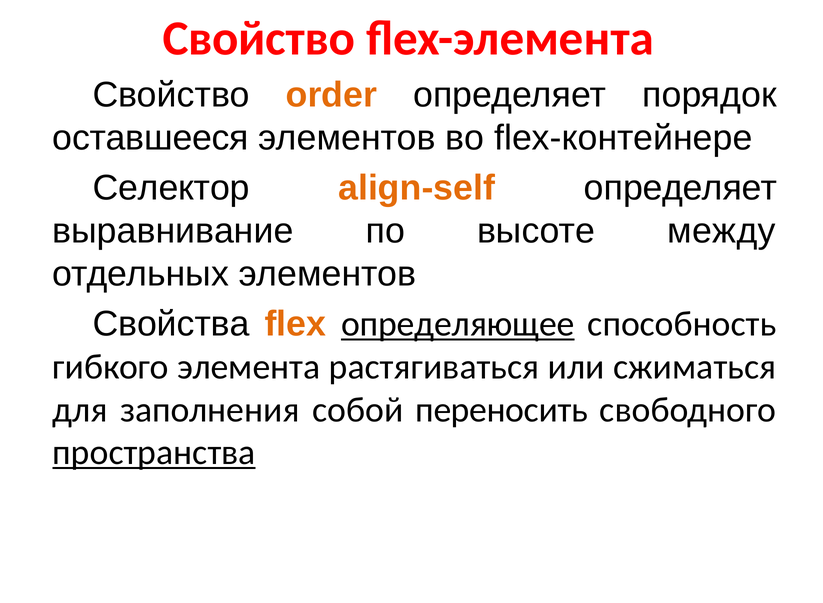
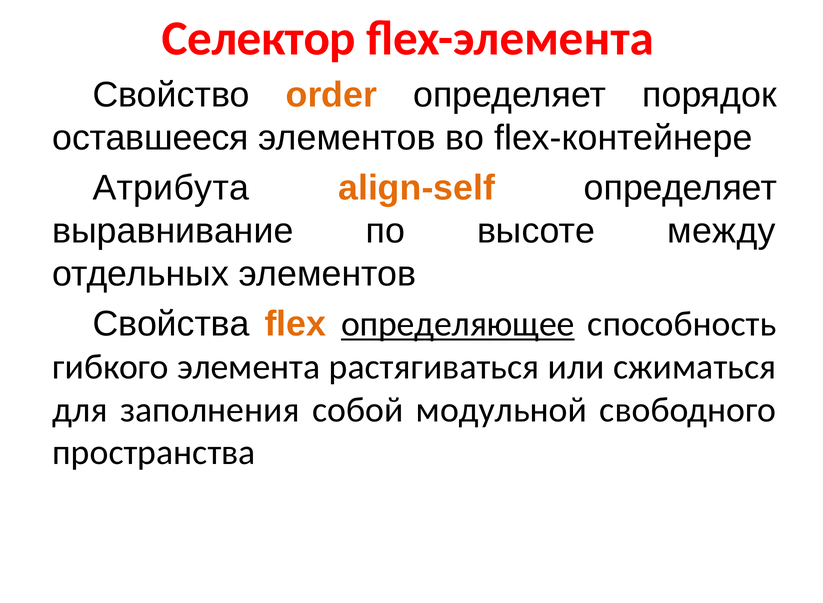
Свойство: Свойство -> Селектор (259, 39)
Селектор: Селектор -> Атрибута (171, 188)
переносить: переносить -> модульной (501, 410)
пространства underline: present -> none (154, 453)
